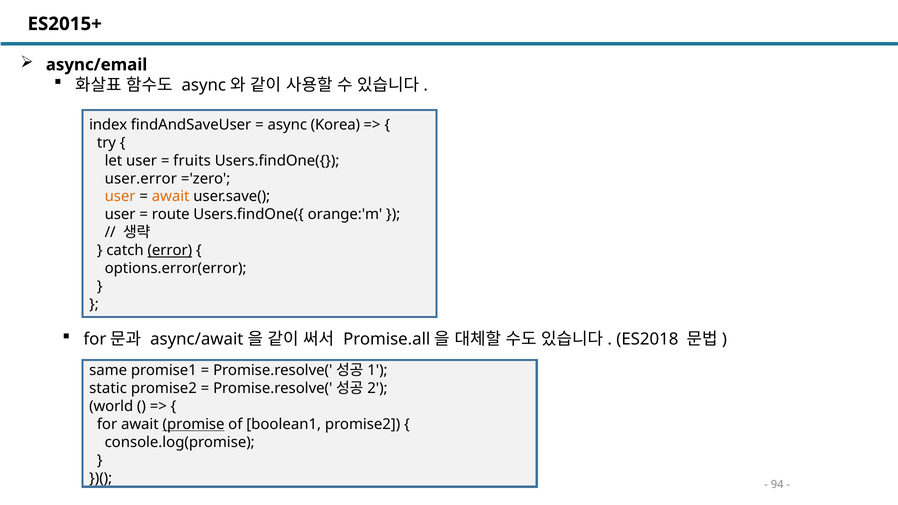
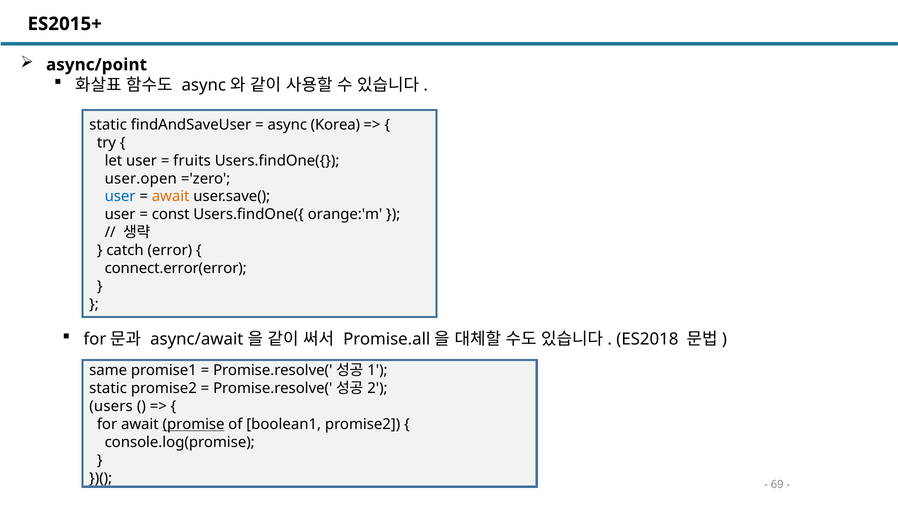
async/email: async/email -> async/point (96, 65)
index: index -> static (108, 125)
user.error: user.error -> user.open (141, 179)
user colour: orange -> blue (120, 197)
route: route -> const (171, 215)
error underline: present -> none (170, 250)
options.error(error: options.error(error -> connect.error(error (176, 268)
world: world -> users (111, 407)
94: 94 -> 69 (777, 485)
